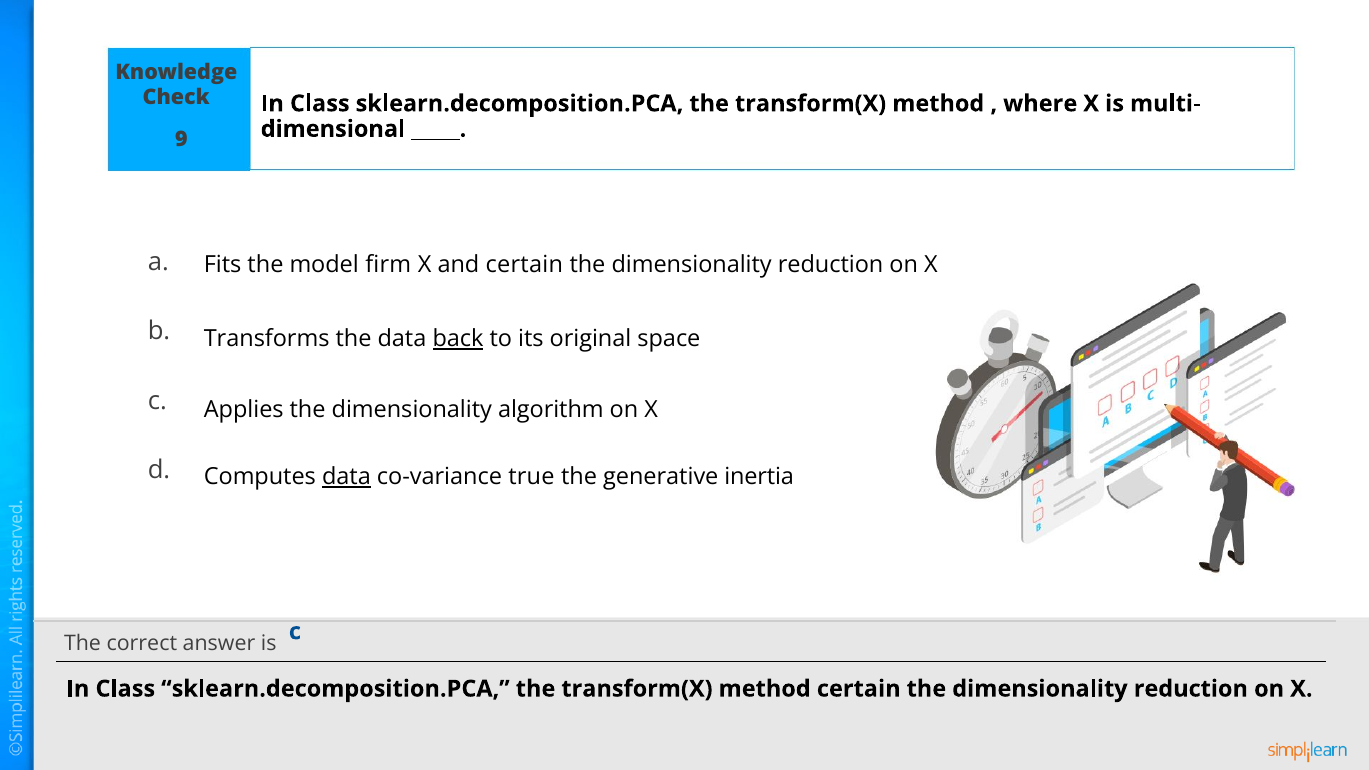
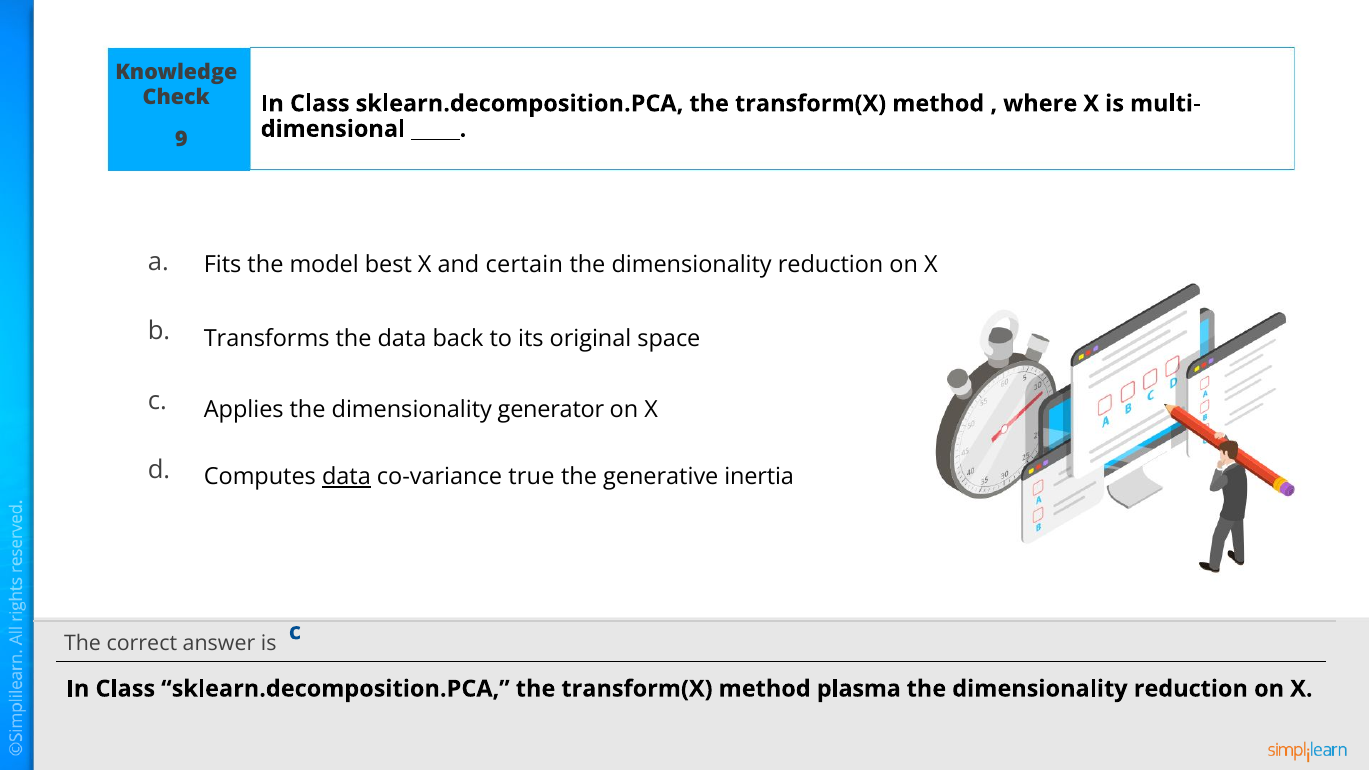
firm: firm -> best (388, 265)
back underline: present -> none (458, 339)
algorithm: algorithm -> generator (551, 409)
method certain: certain -> plasma (859, 689)
